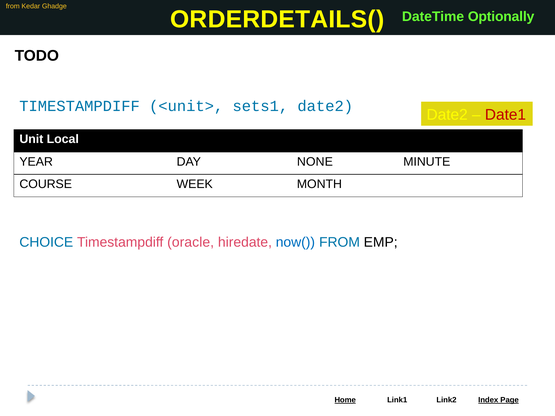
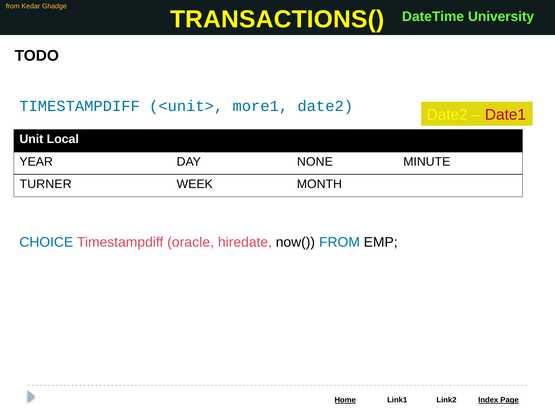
ORDERDETAILS(: ORDERDETAILS( -> TRANSACTIONS( (277, 19)
Optionally: Optionally -> University (501, 17)
sets1: sets1 -> more1 (260, 106)
COURSE: COURSE -> TURNER (46, 184)
now( colour: blue -> black (295, 242)
